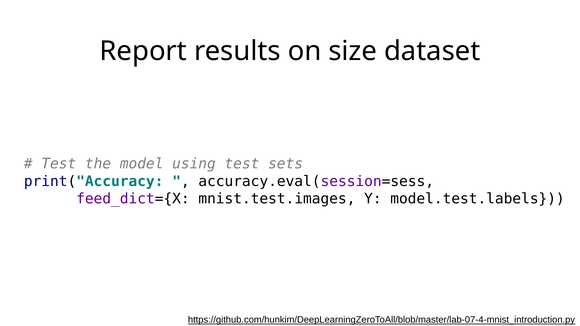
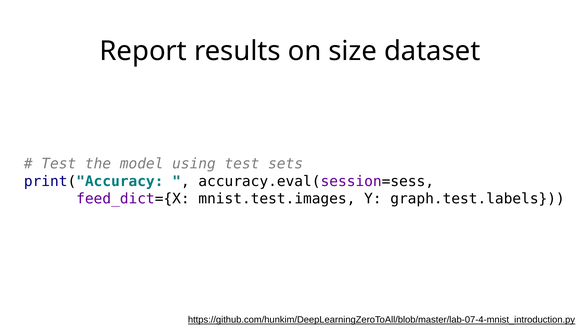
model.test.labels: model.test.labels -> graph.test.labels (478, 199)
